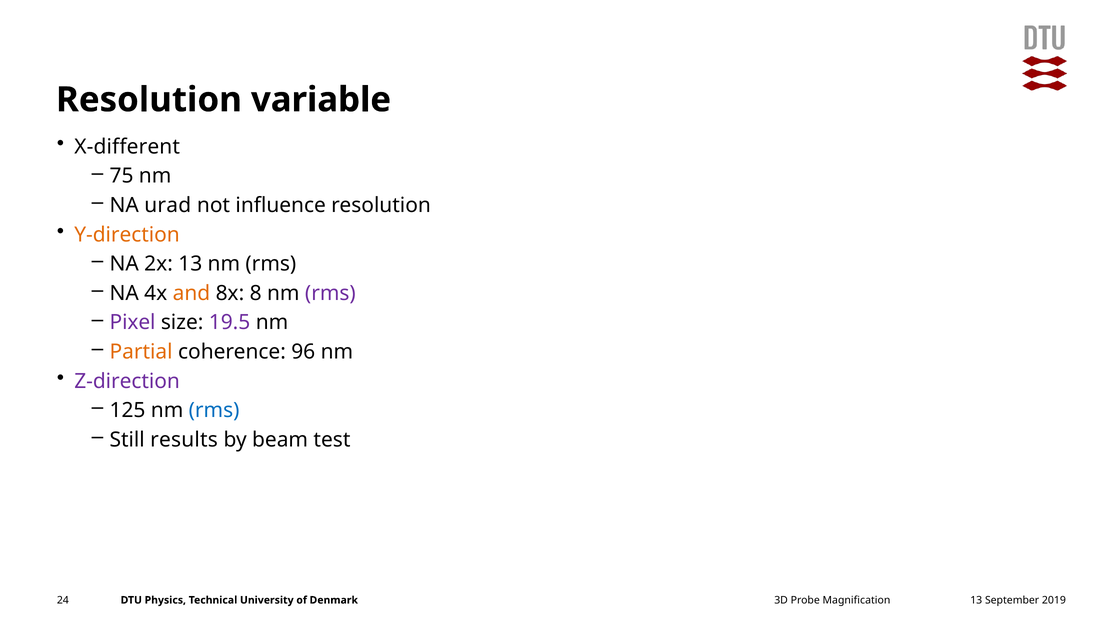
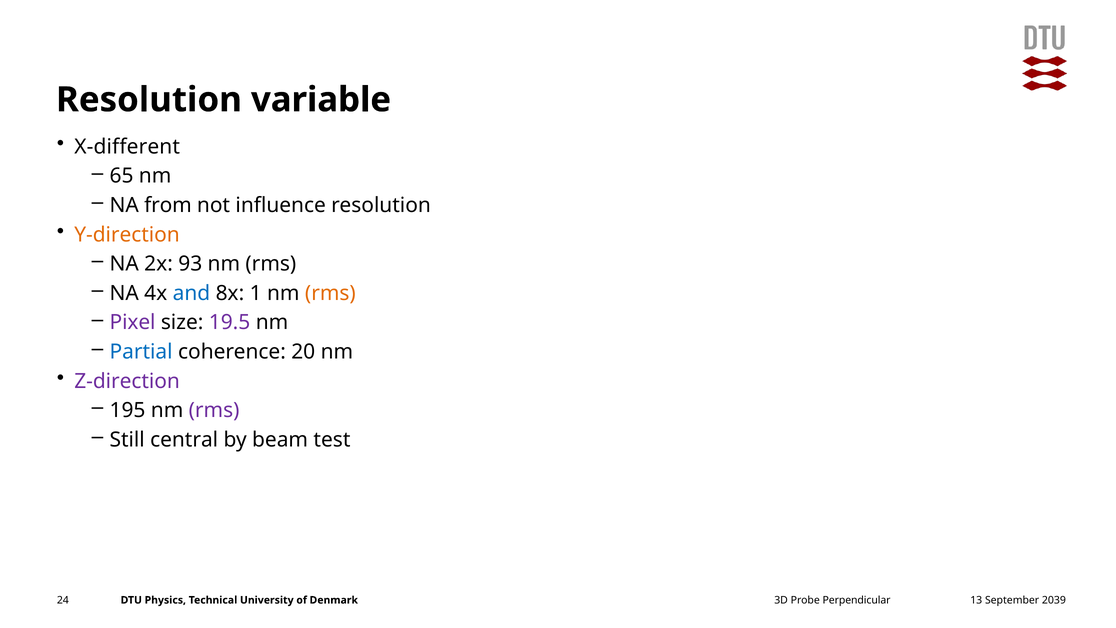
75: 75 -> 65 (122, 176)
urad: urad -> from (168, 205)
2x 13: 13 -> 93 (190, 264)
and colour: orange -> blue (191, 293)
8: 8 -> 1 (256, 293)
rms colour: purple -> orange (330, 293)
Partial colour: orange -> blue (141, 352)
96: 96 -> 20 (303, 352)
125: 125 -> 195 (128, 410)
rms colour: blue -> purple (214, 410)
results: results -> central (184, 440)
2019: 2019 -> 2039 (1054, 600)
Magnification: Magnification -> Perpendicular (857, 600)
